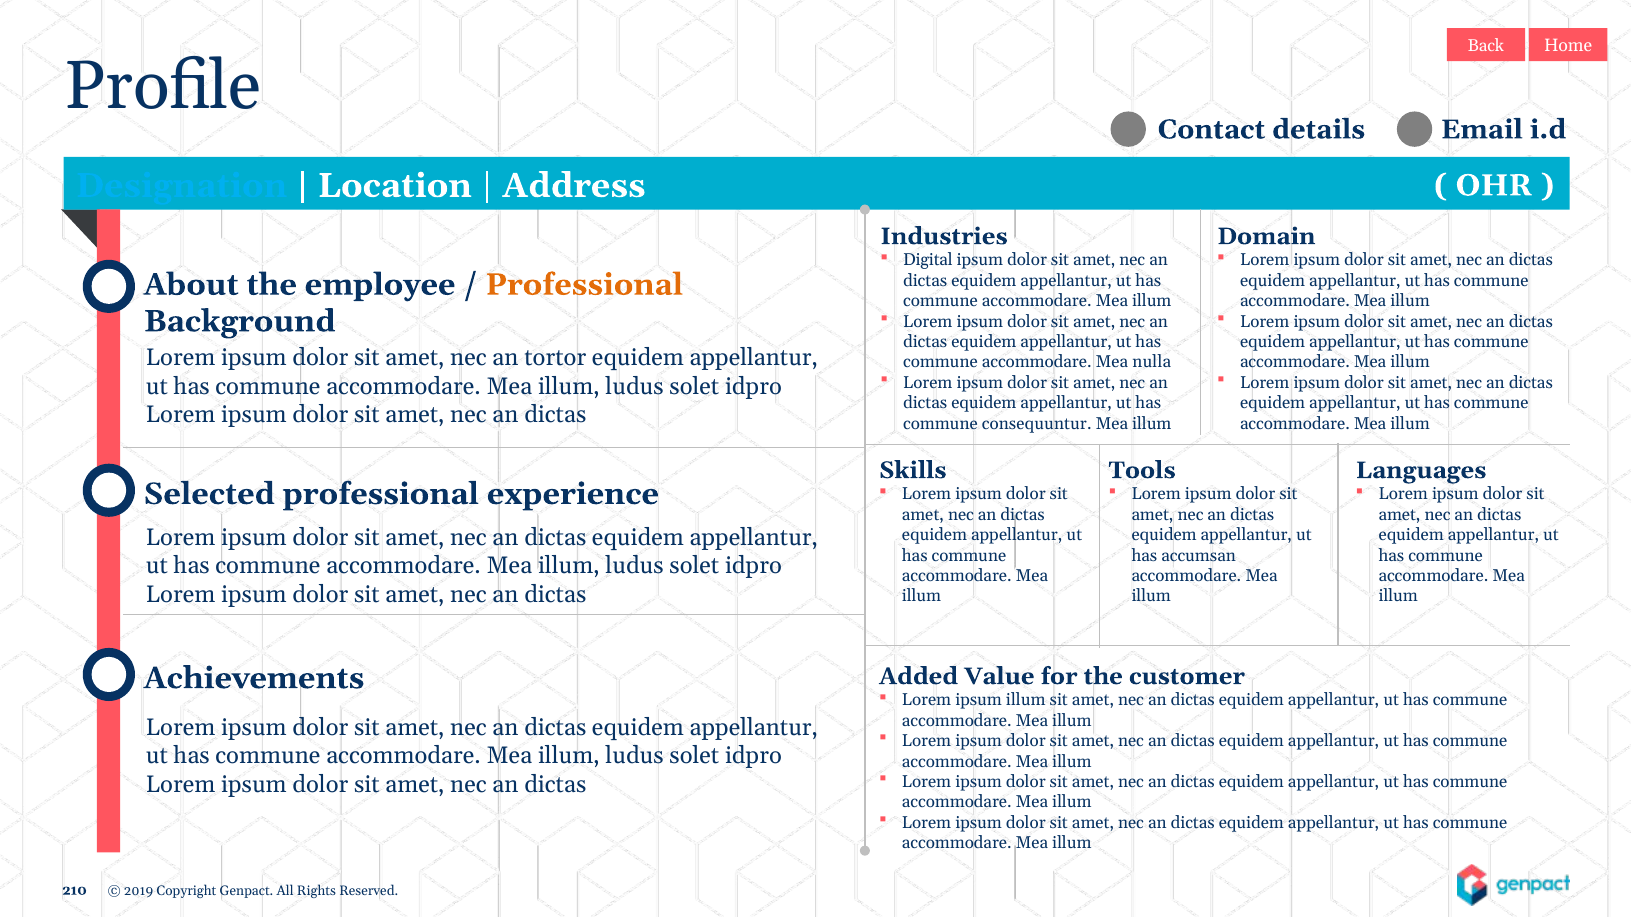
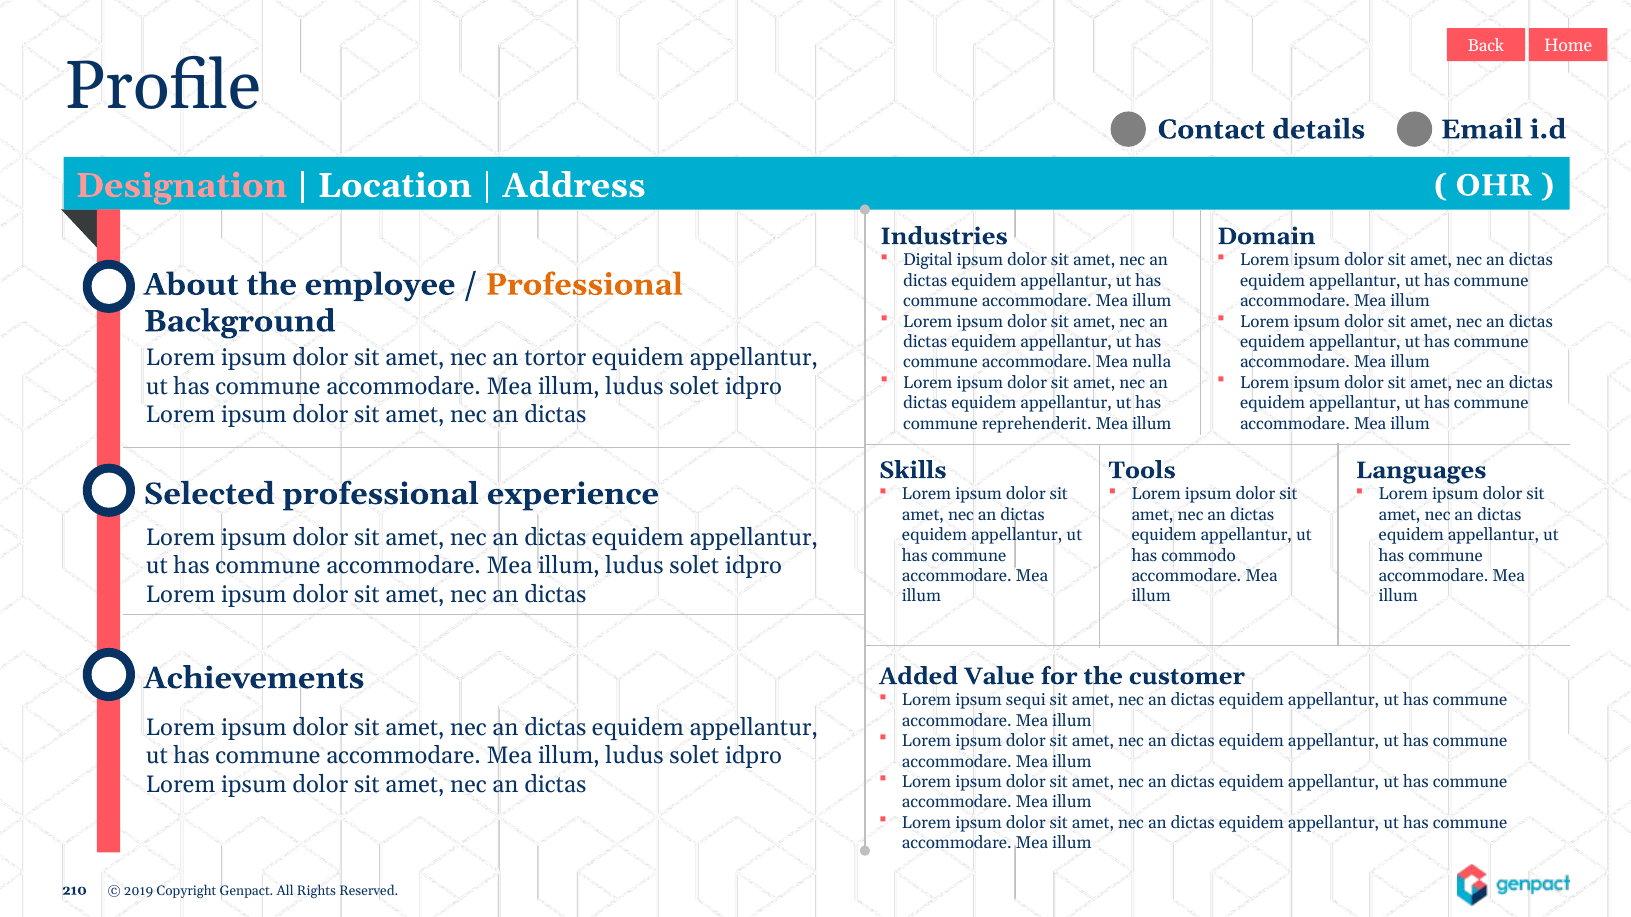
Designation colour: light blue -> pink (181, 186)
consequuntur: consequuntur -> reprehenderit (1037, 424)
accumsan: accumsan -> commodo (1199, 556)
ipsum illum: illum -> sequi (1026, 701)
